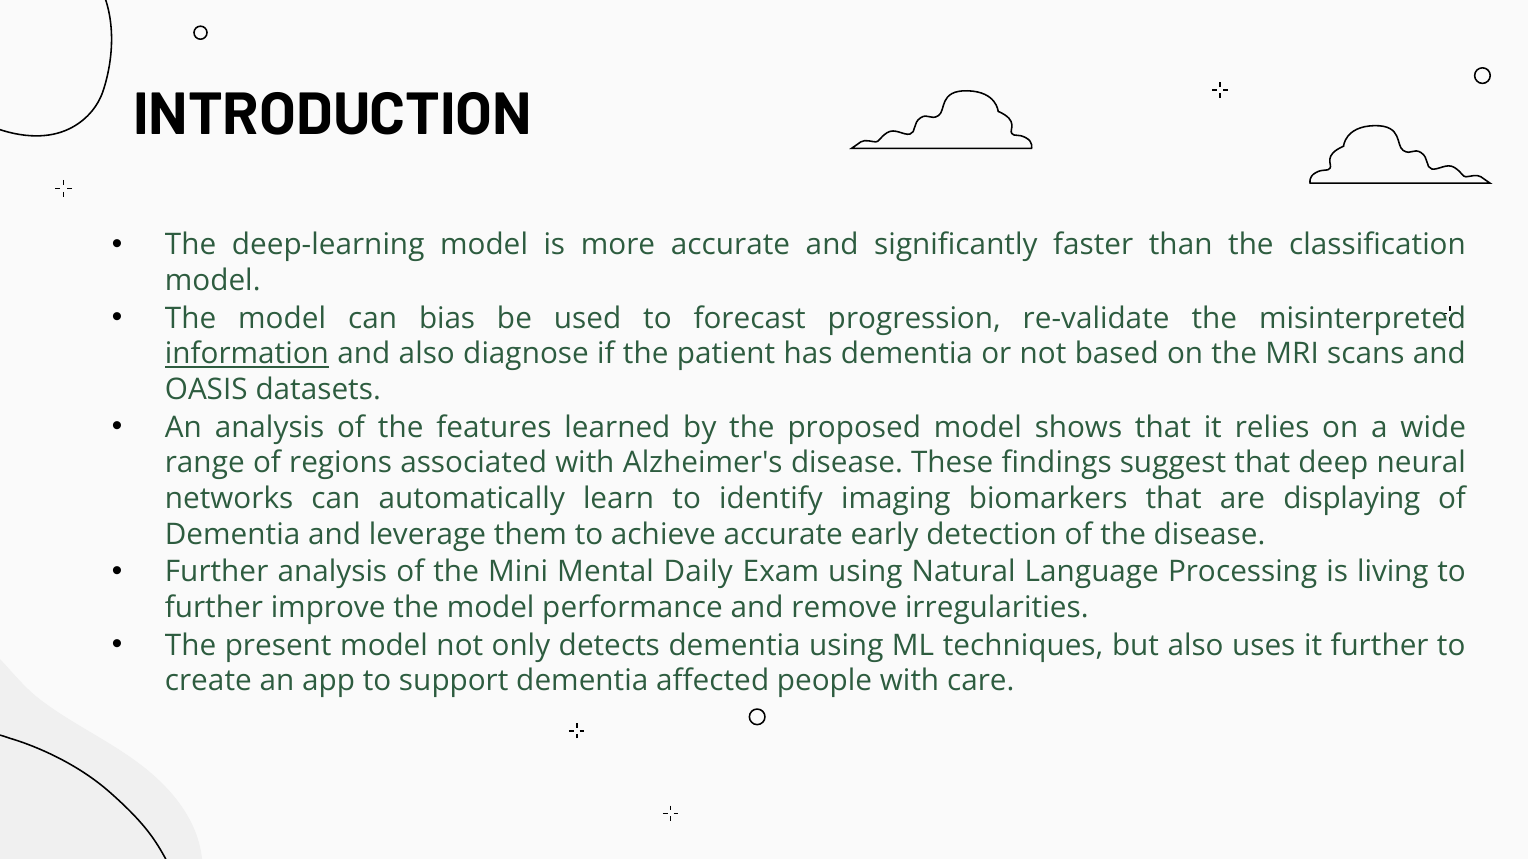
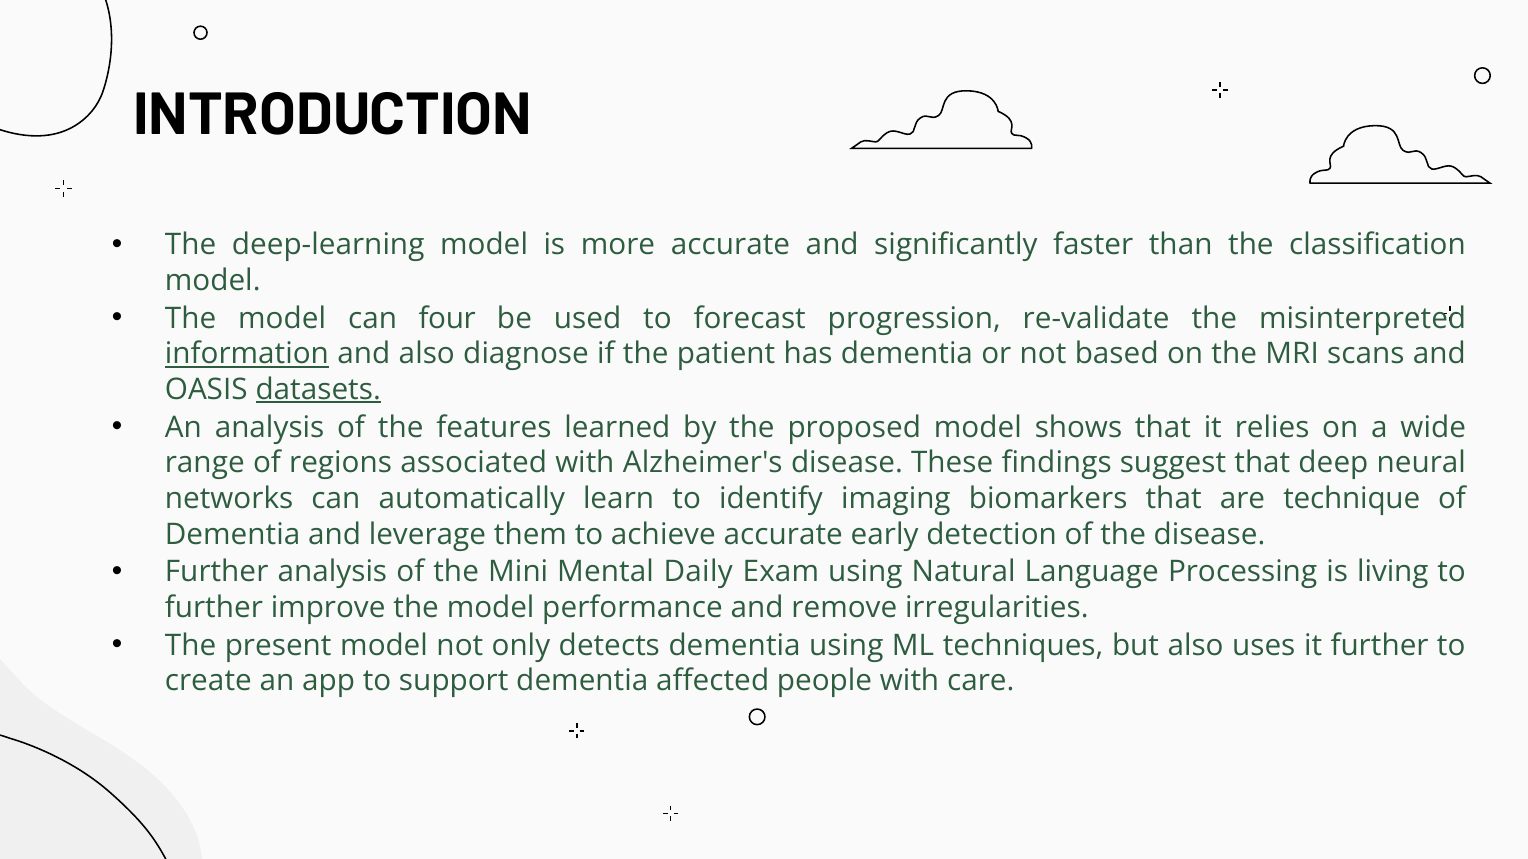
bias: bias -> four (447, 318)
datasets underline: none -> present (318, 390)
displaying: displaying -> technique (1352, 499)
